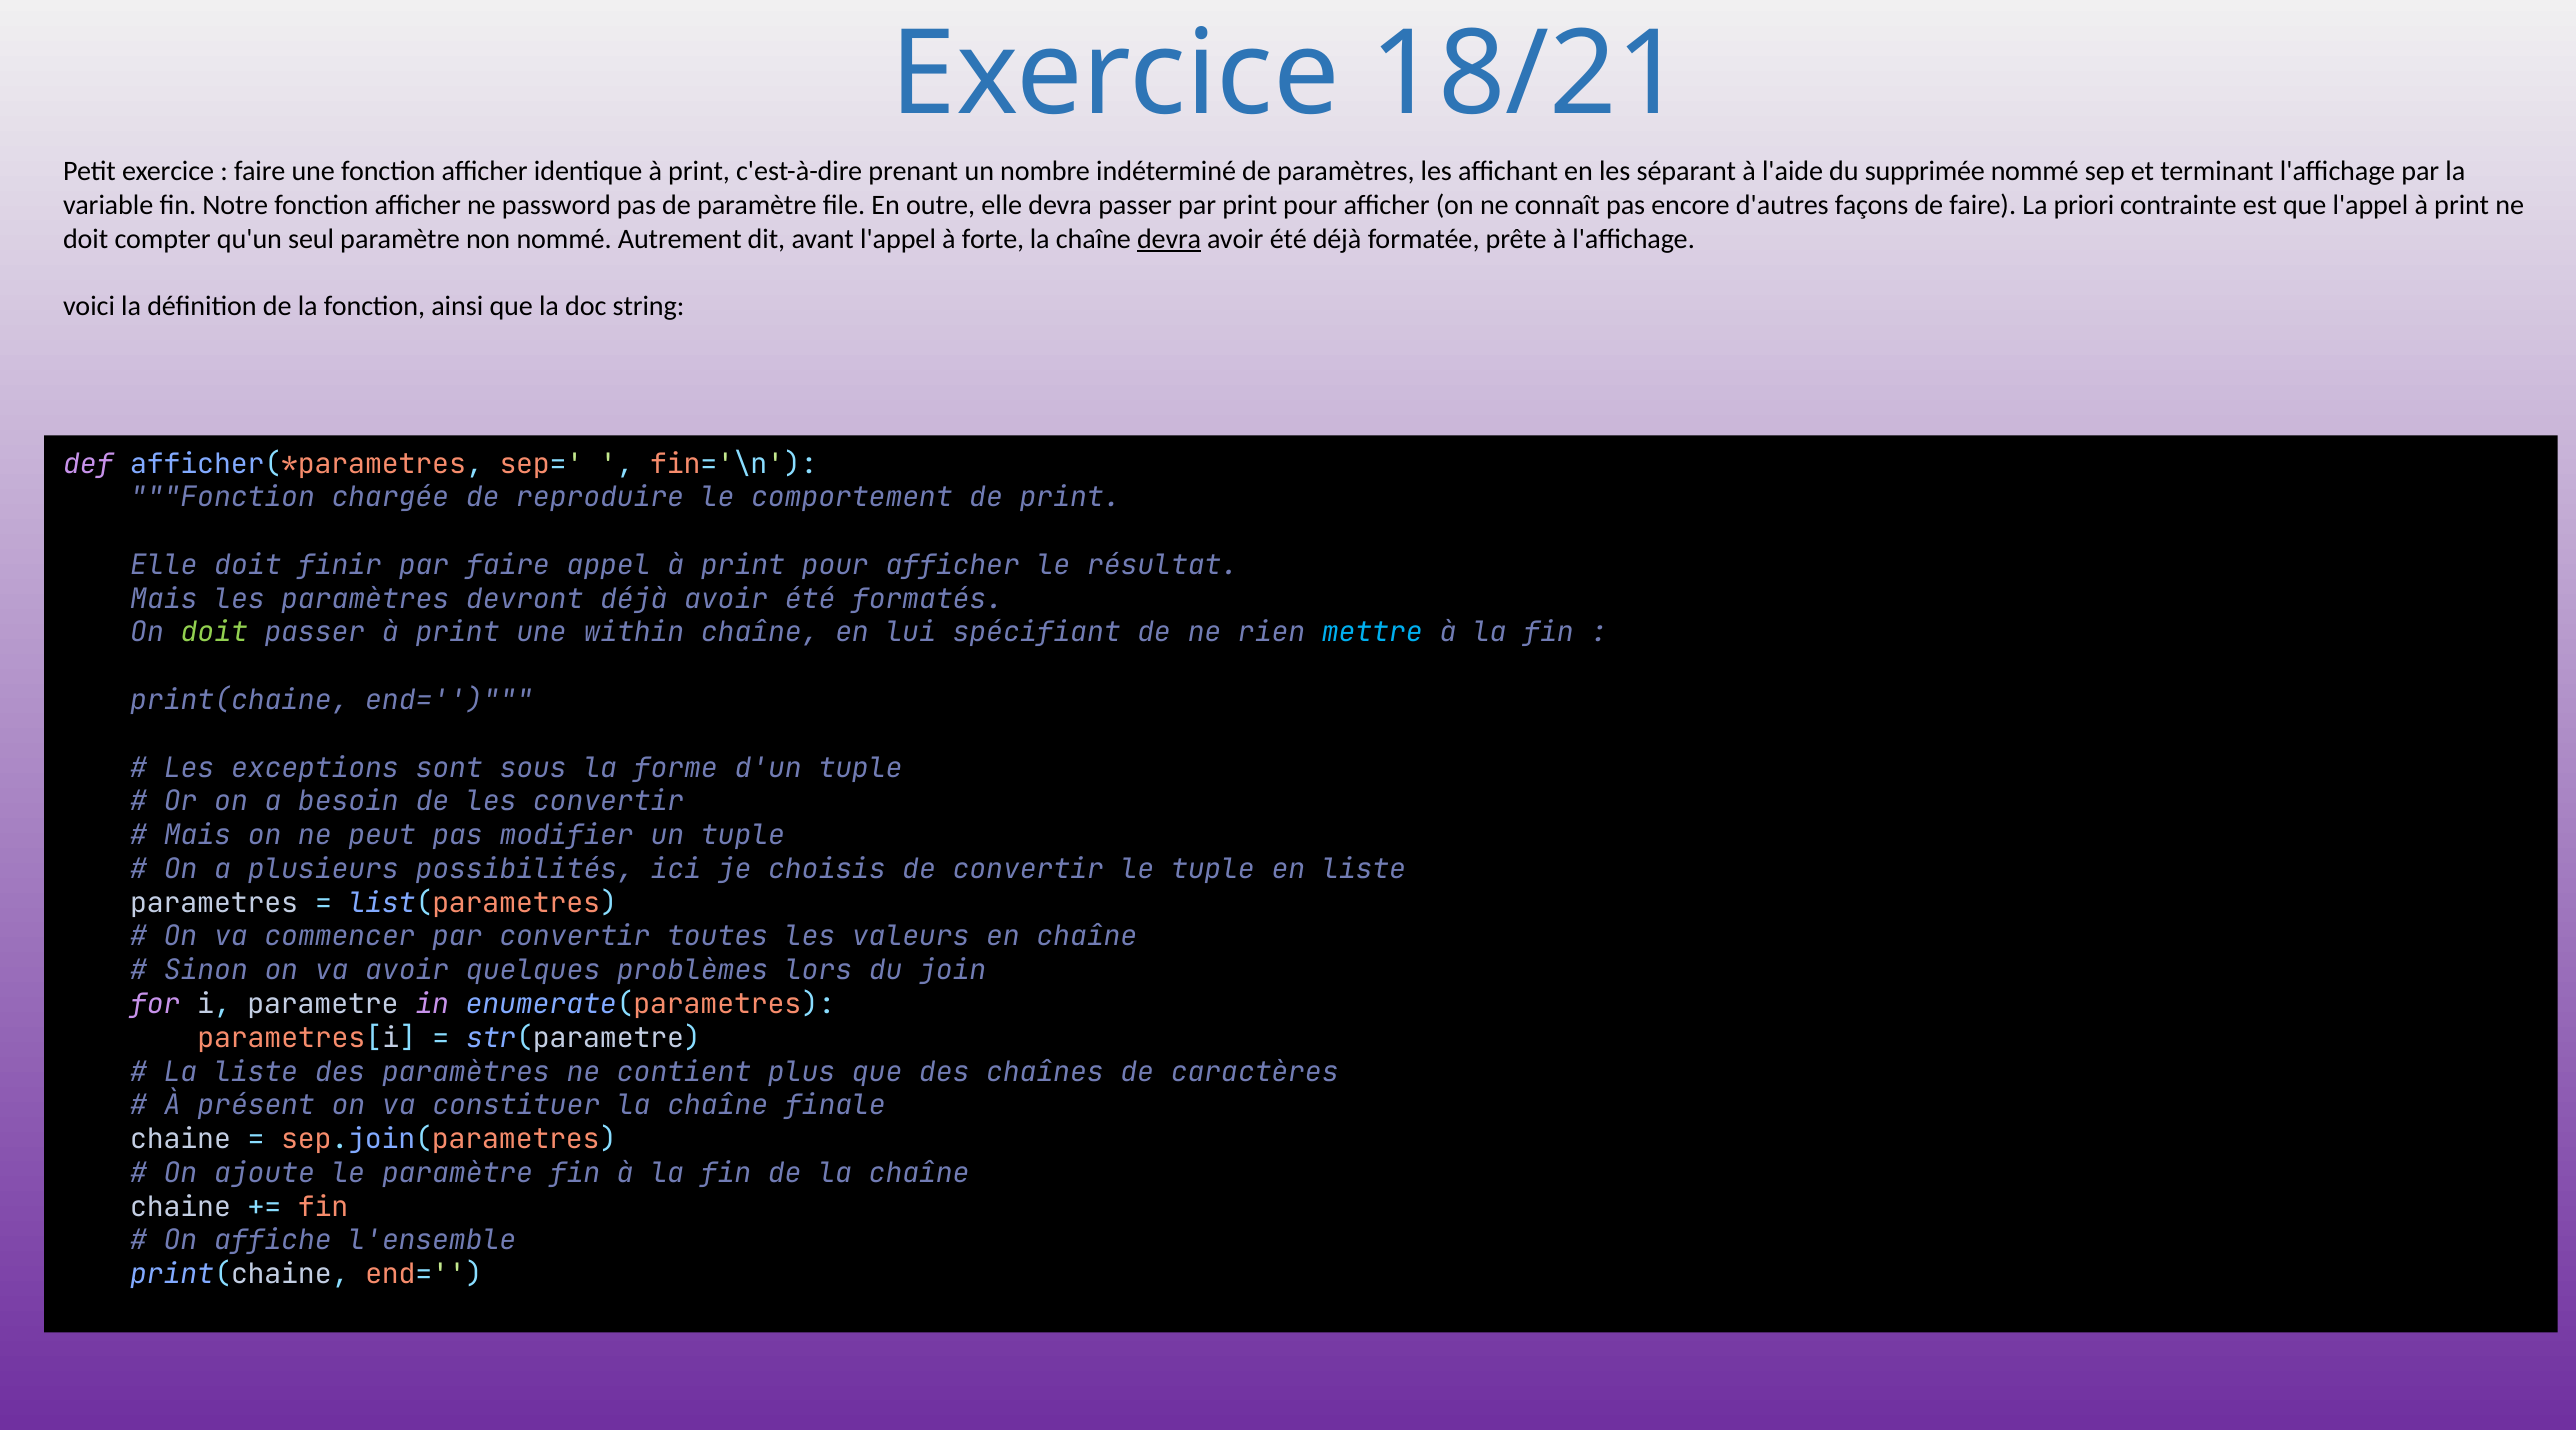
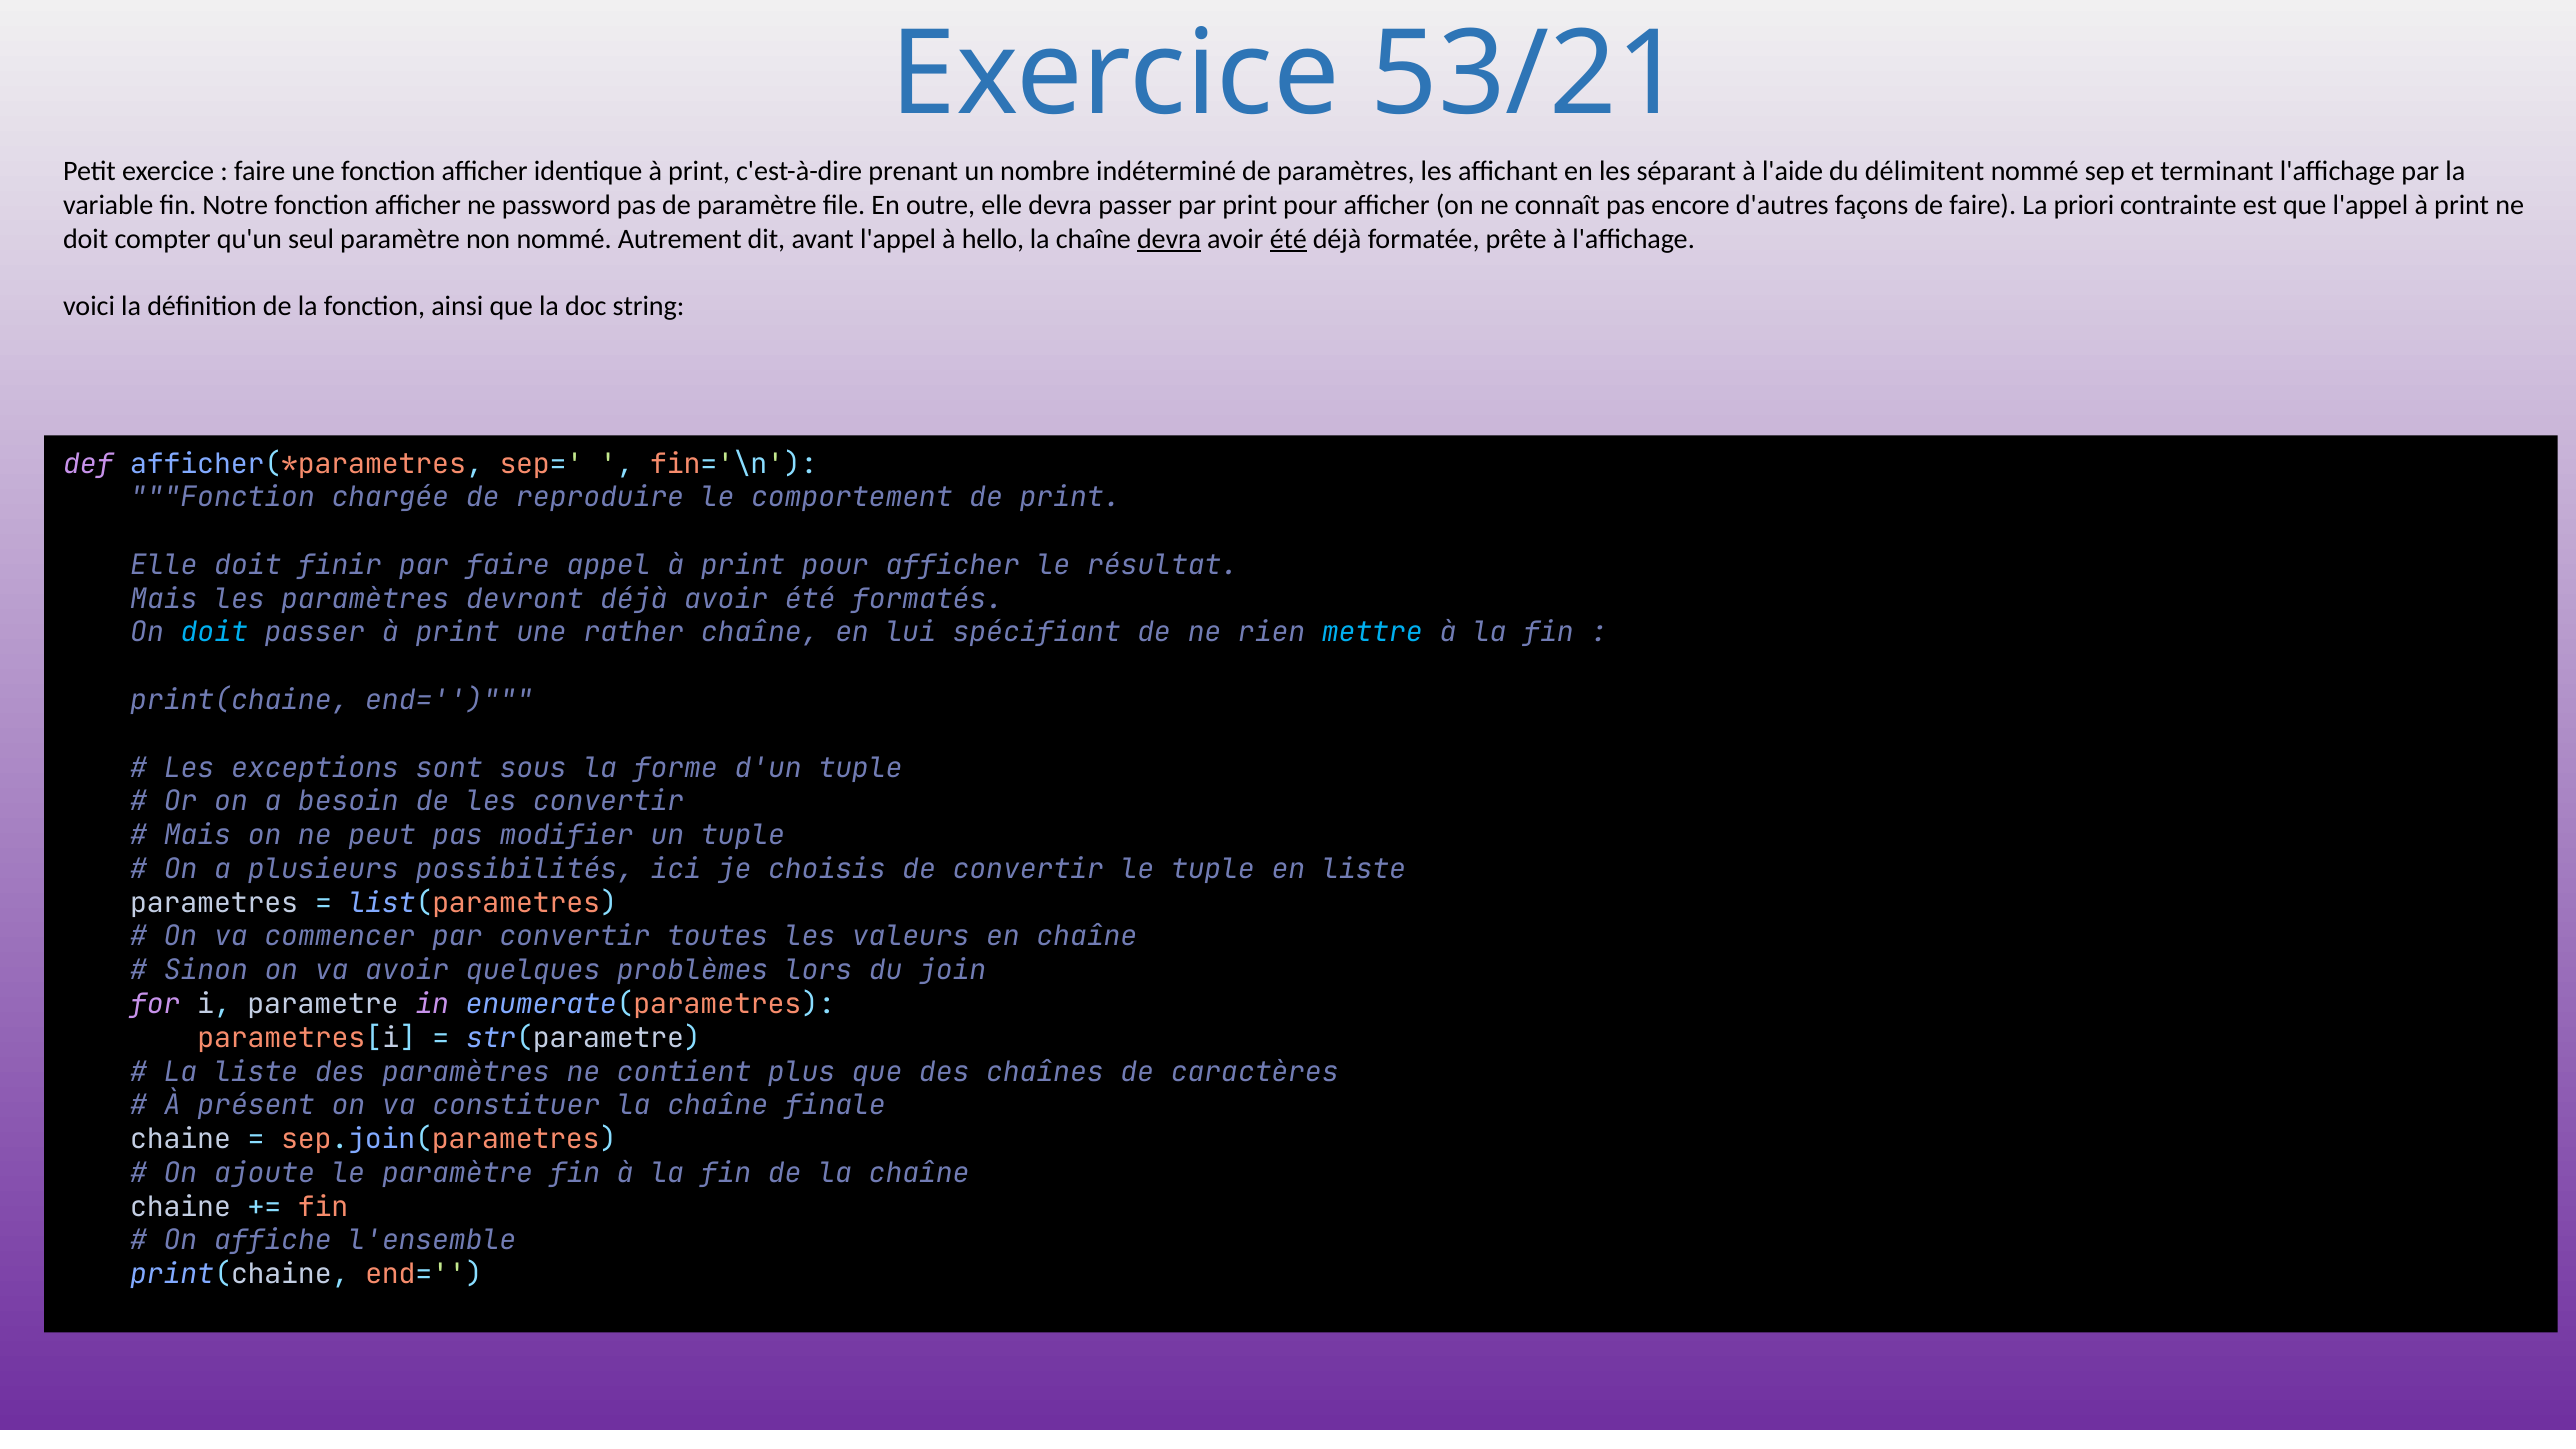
18/21: 18/21 -> 53/21 (1527, 74)
supprimée: supprimée -> délimitent (1925, 171)
forte: forte -> hello (993, 239)
été underline: none -> present (1288, 239)
doit colour: light green -> light blue (214, 633)
within: within -> rather (634, 633)
